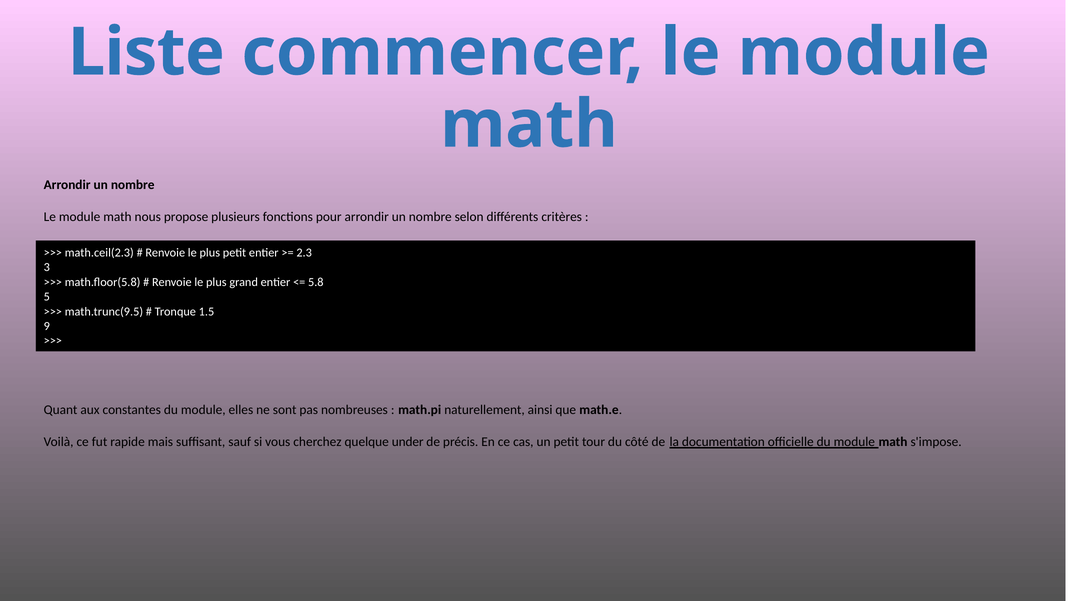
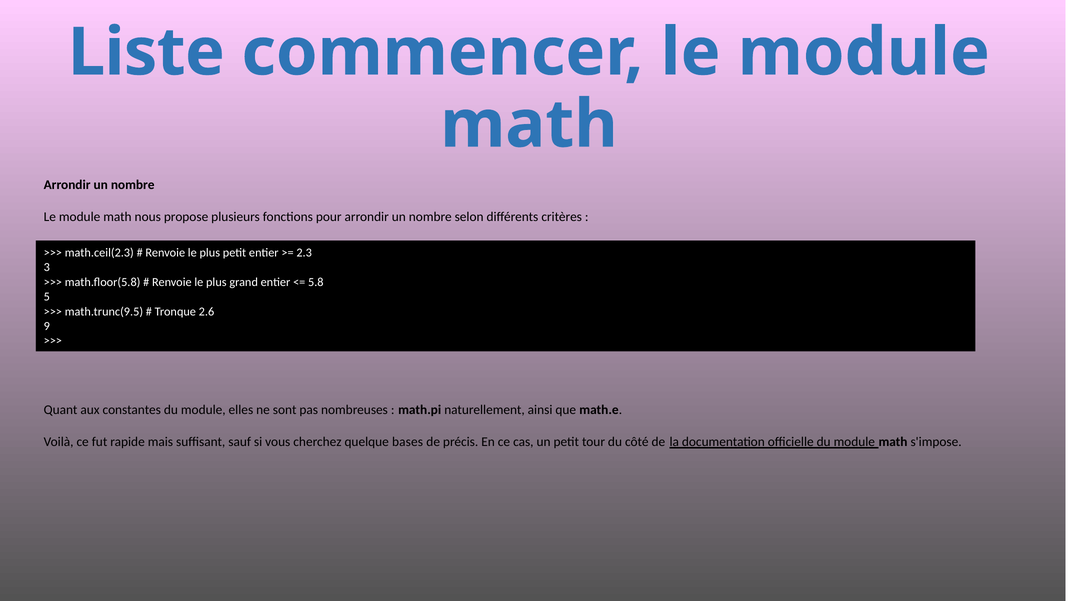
1.5: 1.5 -> 2.6 (206, 311)
under: under -> bases (408, 442)
